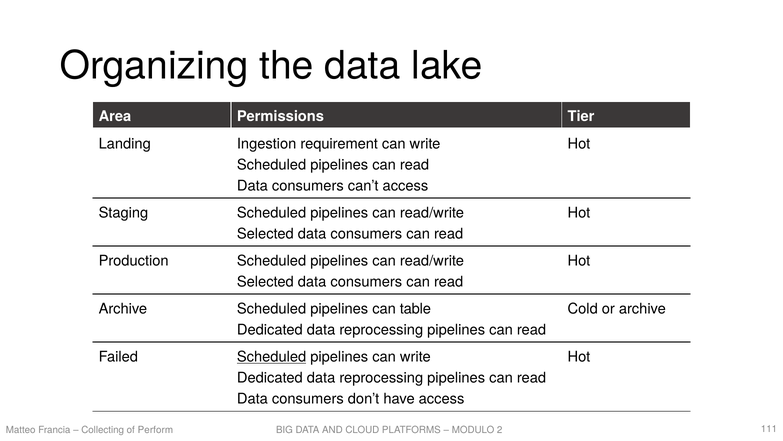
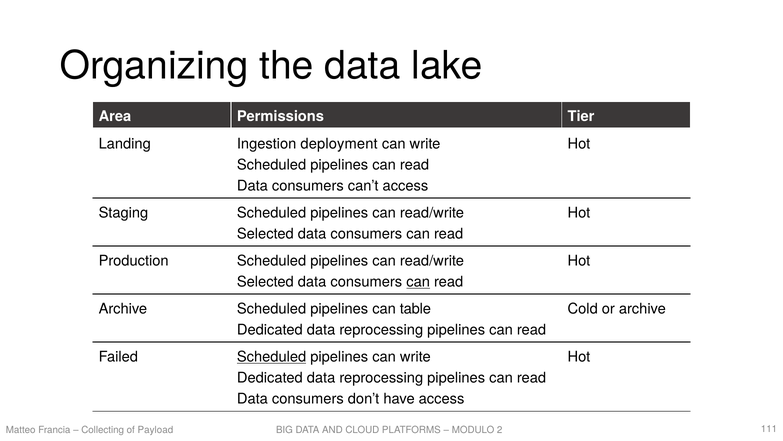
requirement: requirement -> deployment (339, 144)
can underline: none -> present (418, 282)
Perform: Perform -> Payload (155, 429)
